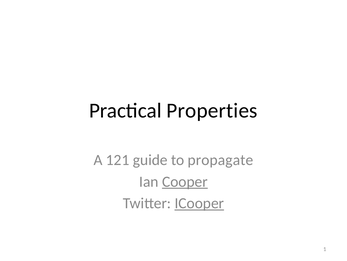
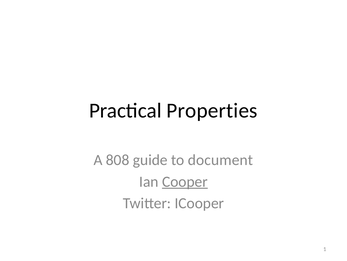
121: 121 -> 808 (118, 160)
propagate: propagate -> document (220, 160)
ICooper underline: present -> none (199, 203)
